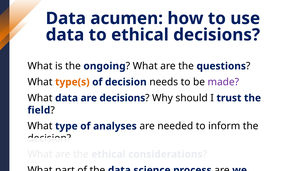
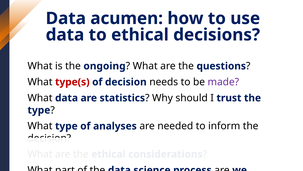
type(s colour: orange -> red (72, 82)
are decisions: decisions -> statistics (122, 98)
field: field -> type (39, 110)
